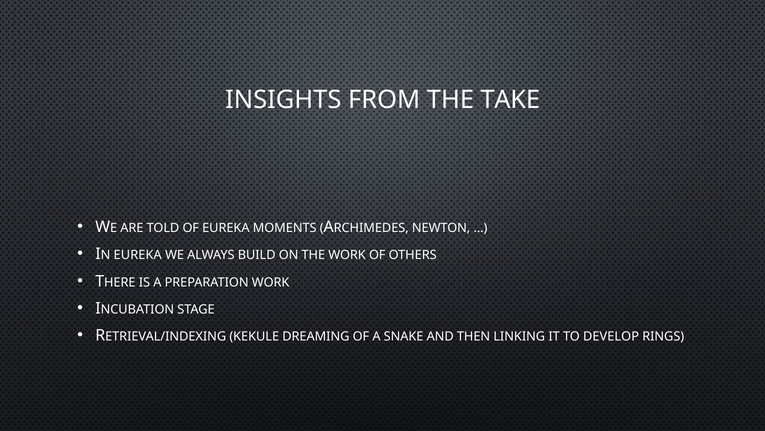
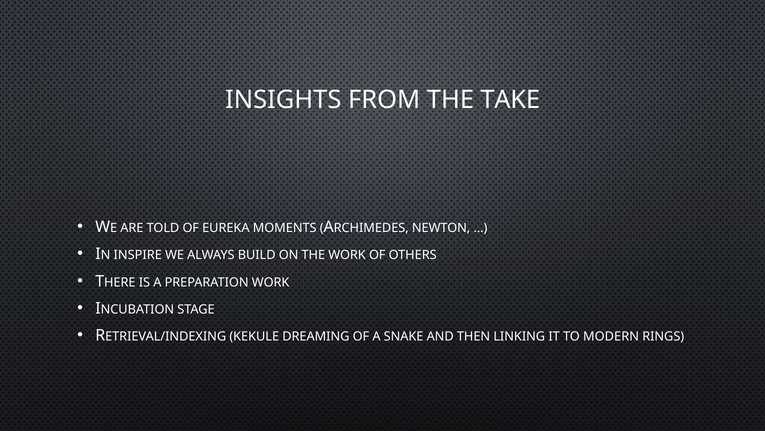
EUREKA: EUREKA -> INSPIRE (138, 255)
DEVELOP: DEVELOP -> MODERN (611, 336)
